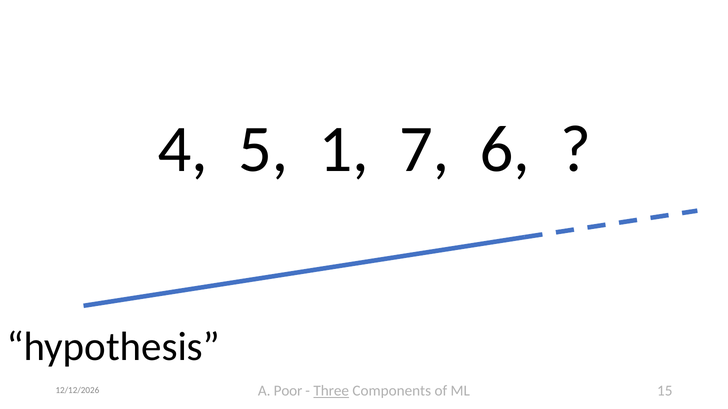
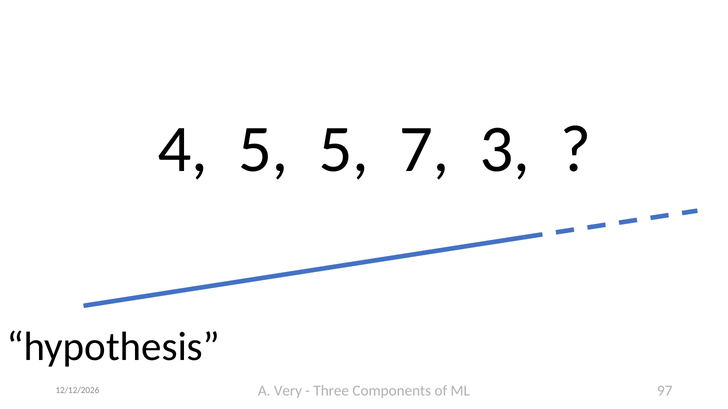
5 1: 1 -> 5 (344, 149)
6: 6 -> 3 (505, 149)
Poor: Poor -> Very (288, 391)
Three underline: present -> none (331, 391)
15: 15 -> 97 (665, 391)
